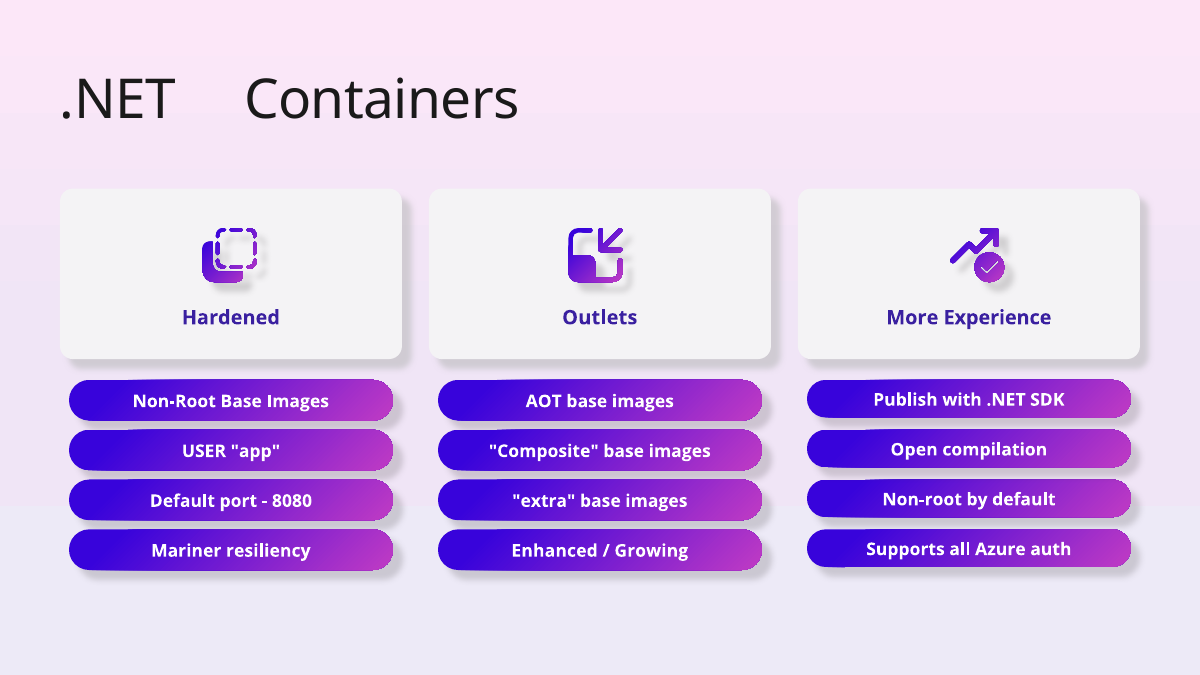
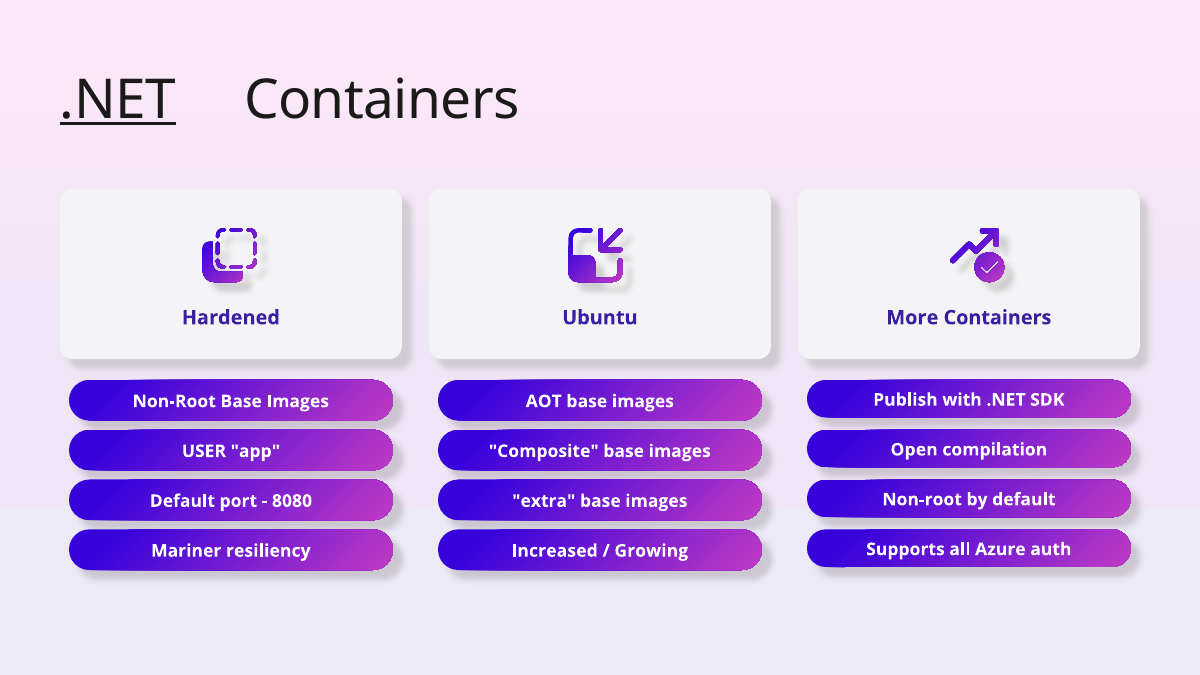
.NET underline: none -> present (118, 100)
Outlets: Outlets -> Ubuntu (600, 318)
More Experience: Experience -> Containers (997, 318)
Enhanced: Enhanced -> Increased (555, 551)
